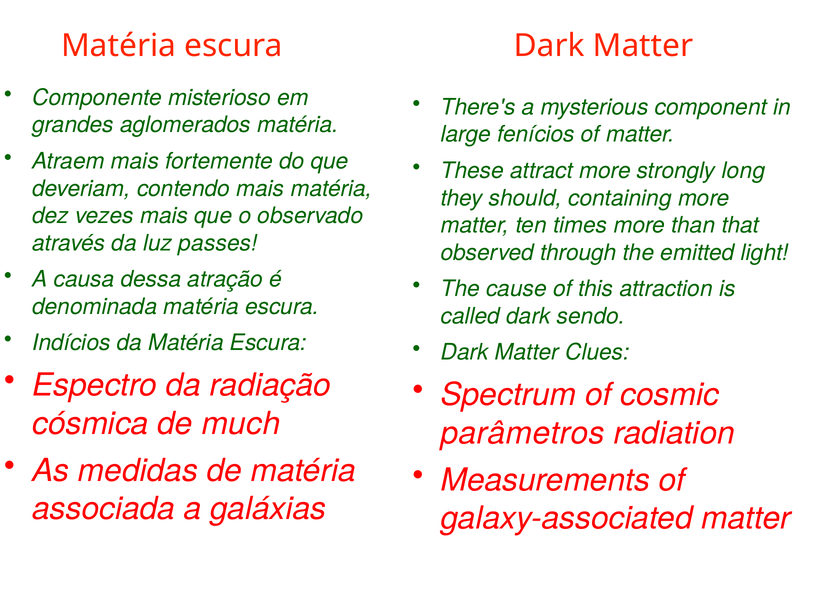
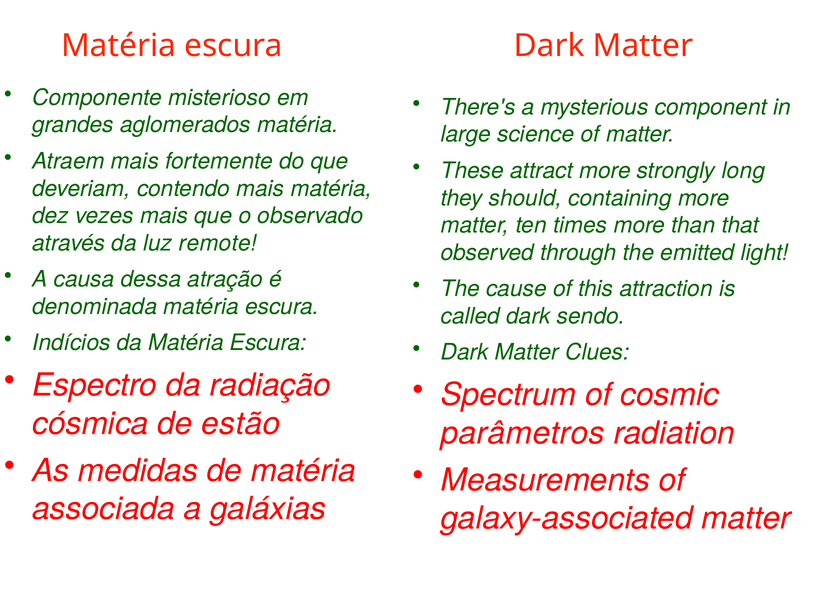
fenícios: fenícios -> science (536, 134)
passes: passes -> remote (218, 243)
much: much -> estão (241, 423)
